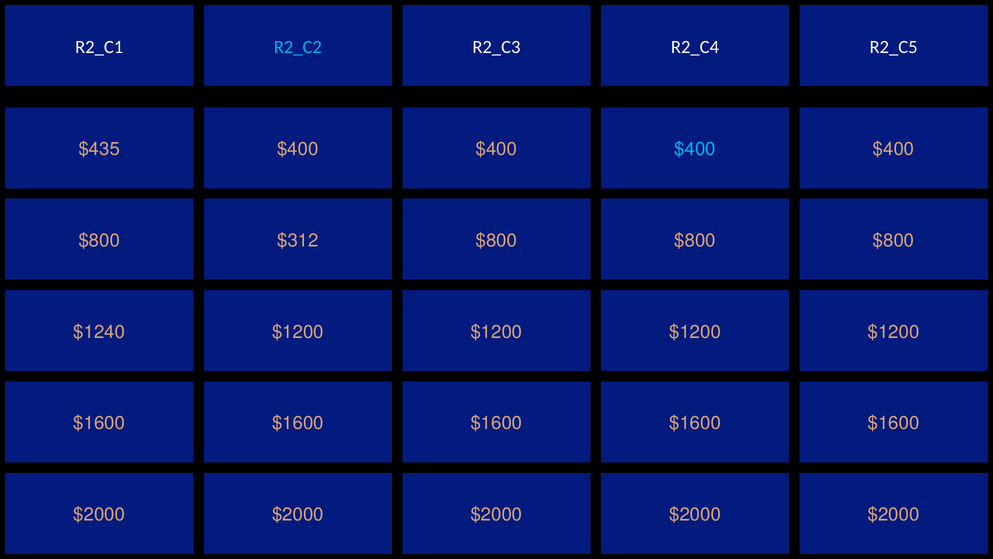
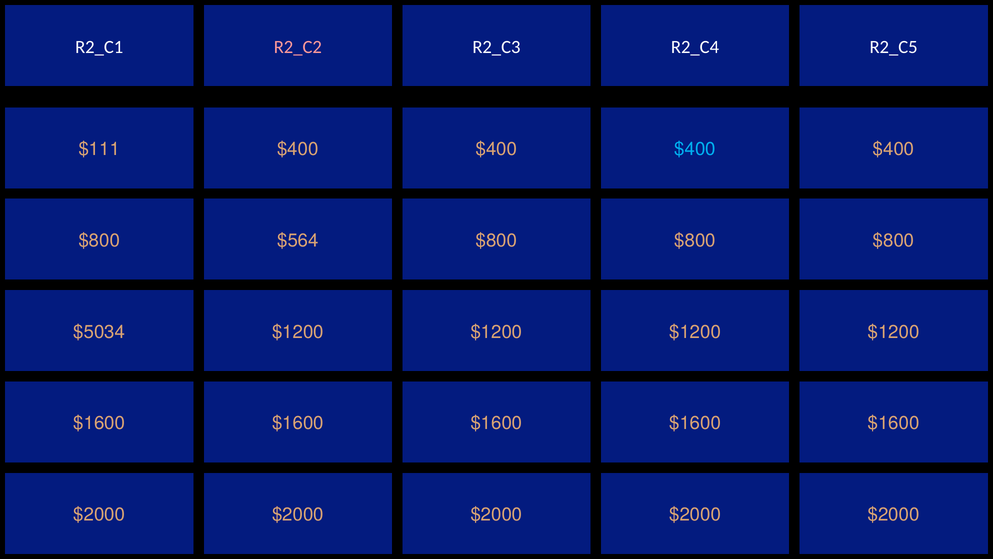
R2_C2 colour: light blue -> pink (298, 47)
$435: $435 -> $111 (99, 149)
$312: $312 -> $564 (298, 240)
$1240: $1240 -> $5034 (99, 332)
